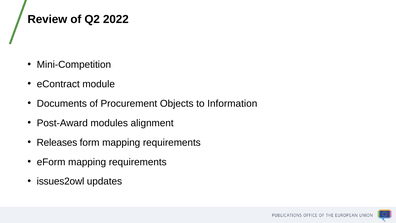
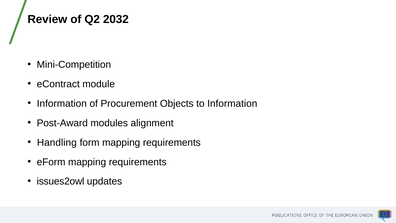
2022: 2022 -> 2032 (116, 19)
Documents: Documents -> Information (62, 103)
Releases: Releases -> Handling (57, 142)
